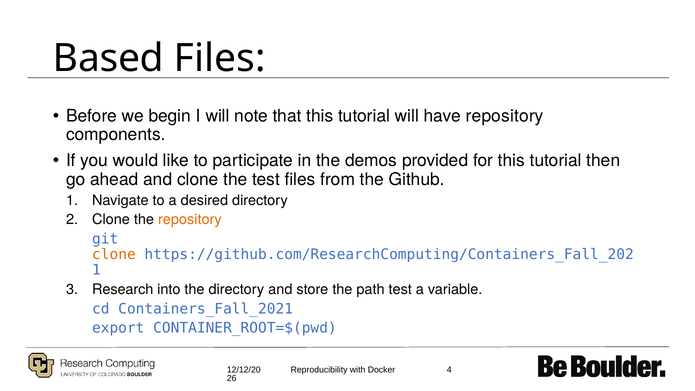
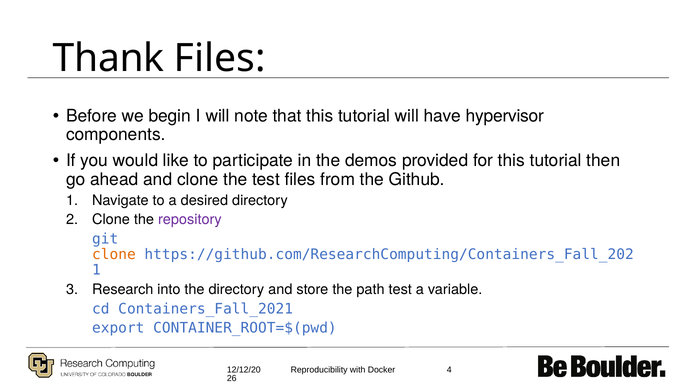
Based: Based -> Thank (109, 58)
have repository: repository -> hypervisor (505, 116)
repository colour: orange -> purple (190, 220)
